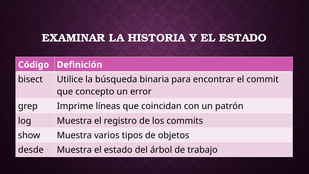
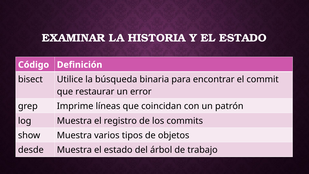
concepto: concepto -> restaurar (95, 92)
